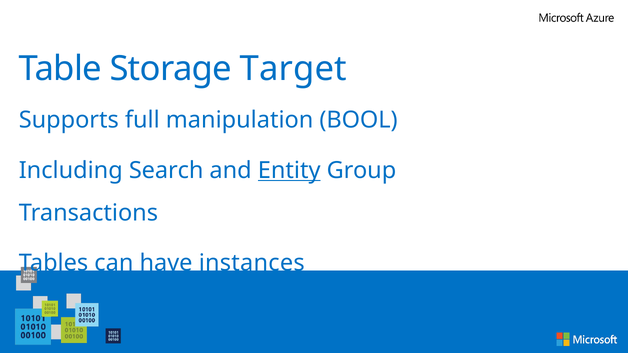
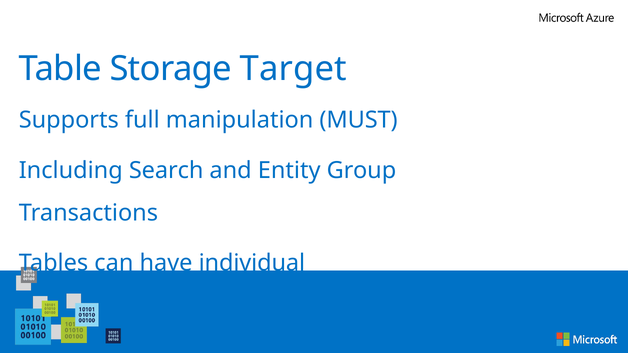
BOOL: BOOL -> MUST (359, 120)
Entity underline: present -> none (289, 171)
instances: instances -> individual (252, 263)
